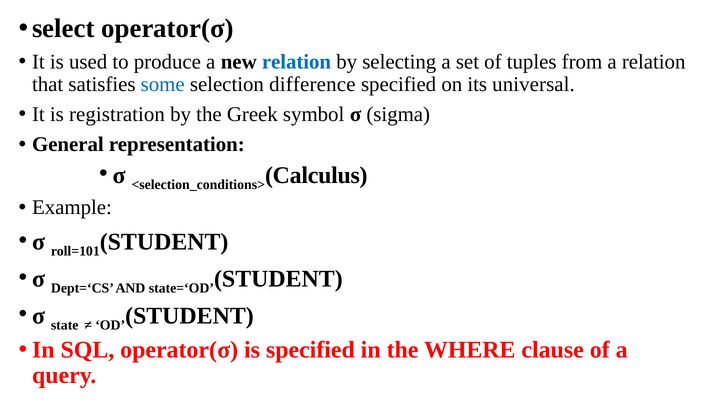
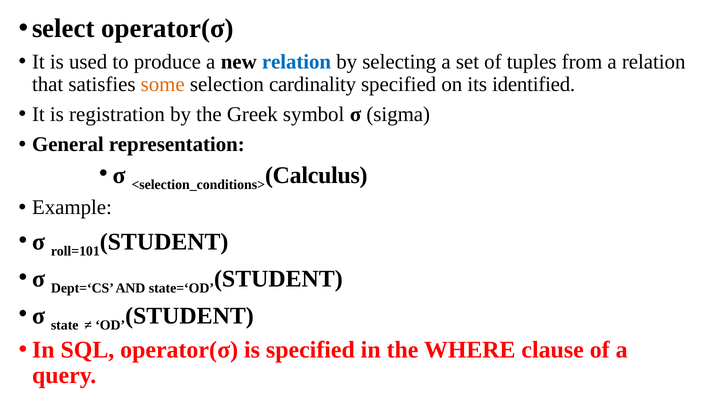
some colour: blue -> orange (163, 84)
difference: difference -> cardinality (313, 84)
universal: universal -> identified (534, 84)
